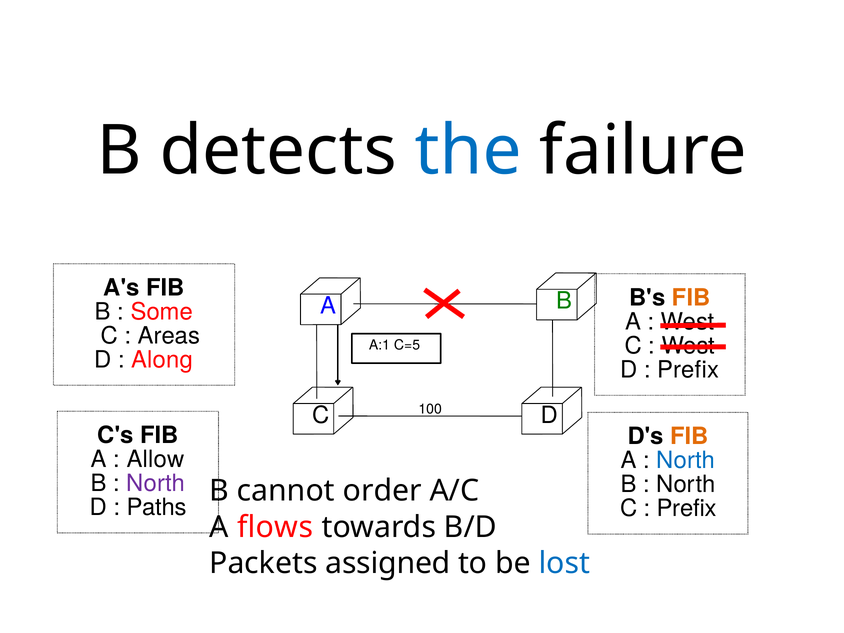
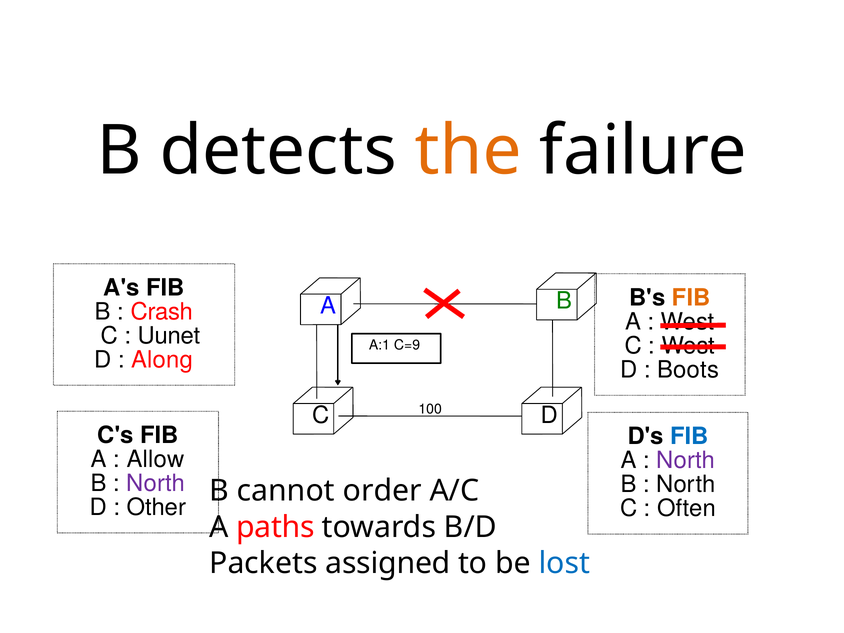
the colour: blue -> orange (468, 151)
Some: Some -> Crash (162, 312)
Areas: Areas -> Uunet (169, 336)
C=5: C=5 -> C=9 (407, 345)
Prefix: Prefix -> Boots (688, 370)
FIB colour: orange -> blue (689, 437)
North colour: blue -> purple (686, 461)
Paths: Paths -> Other (156, 507)
Prefix: Prefix -> Often (686, 509)
flows: flows -> paths (275, 527)
